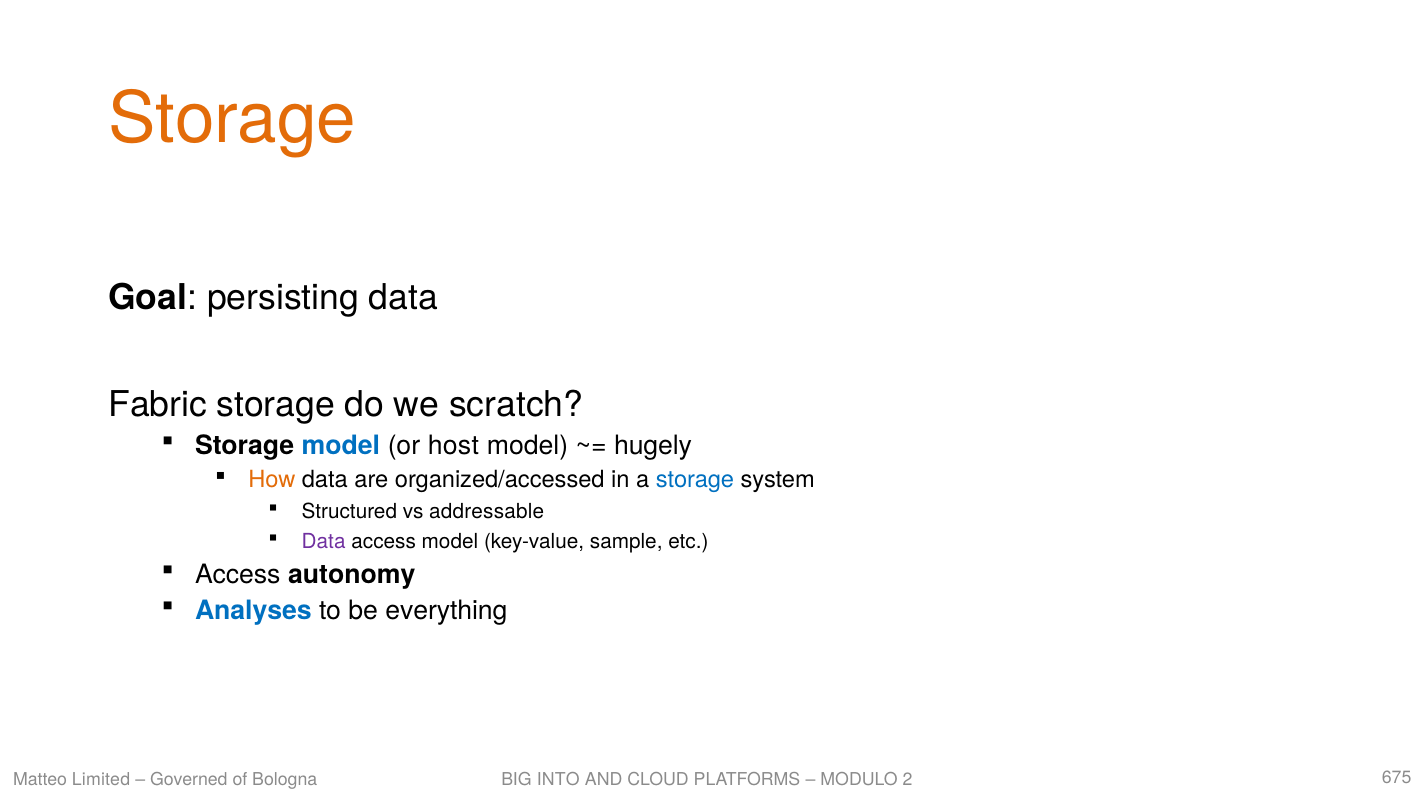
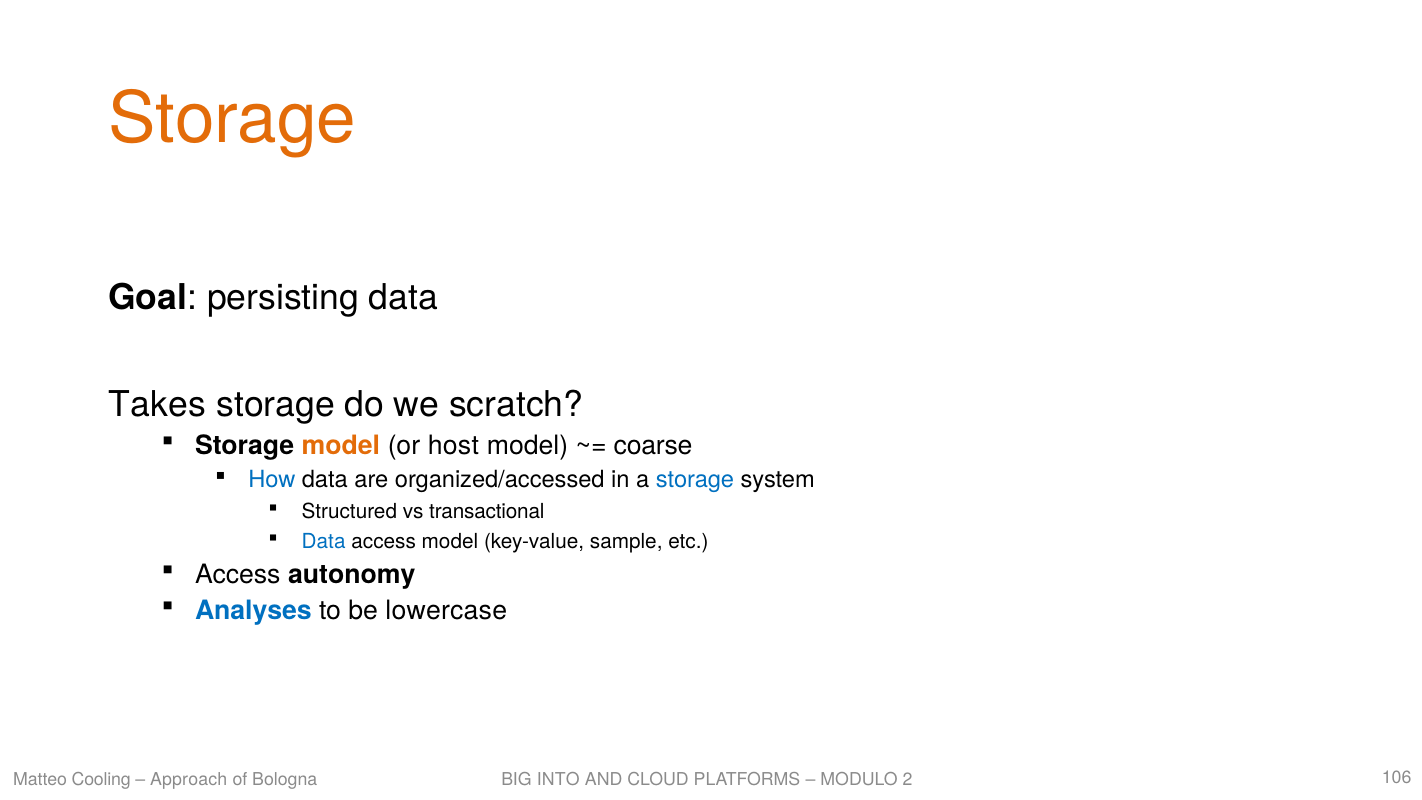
Fabric: Fabric -> Takes (158, 404)
model colour: blue -> orange (341, 446)
hugely: hugely -> coarse (653, 446)
How colour: orange -> blue (272, 480)
addressable: addressable -> transactional (487, 511)
Data colour: purple -> blue (324, 541)
everything: everything -> lowercase (446, 610)
Limited: Limited -> Cooling (101, 780)
Governed: Governed -> Approach (189, 780)
675: 675 -> 106 (1397, 778)
